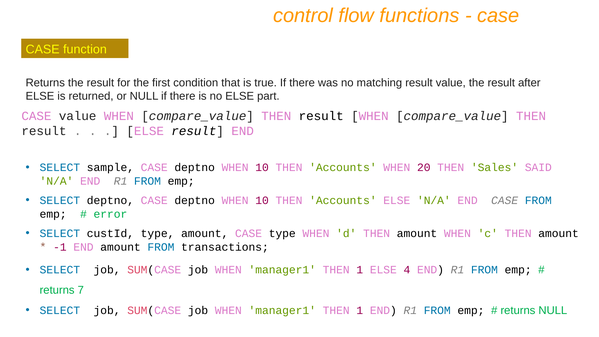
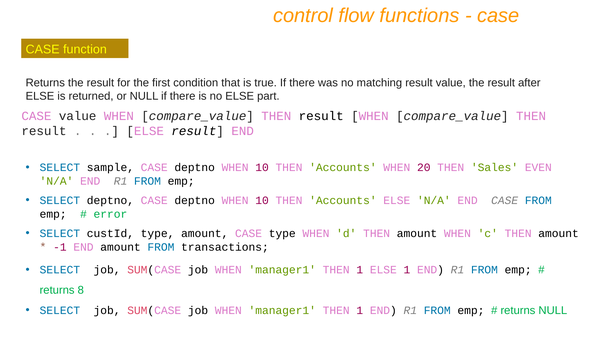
SAID: SAID -> EVEN (538, 168)
ELSE 4: 4 -> 1 (407, 270)
7: 7 -> 8 (81, 290)
